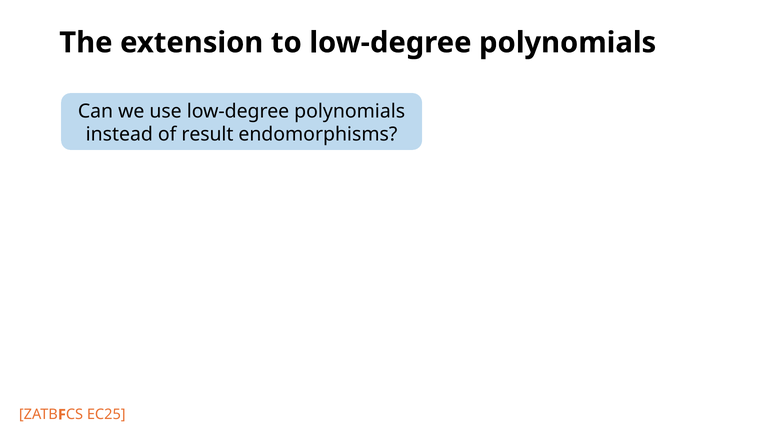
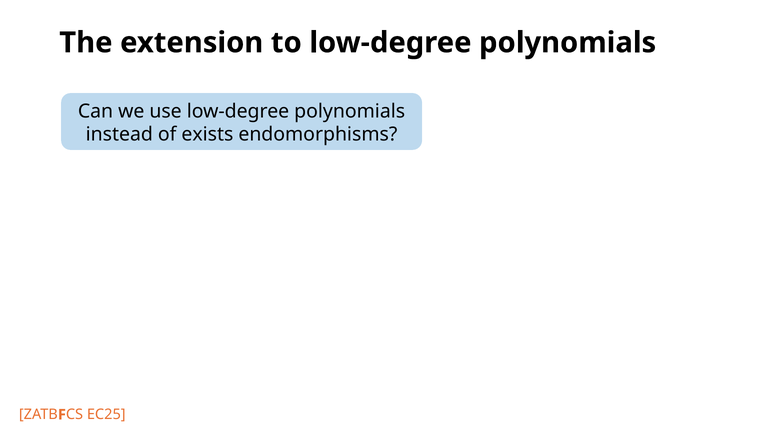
result: result -> exists (207, 135)
